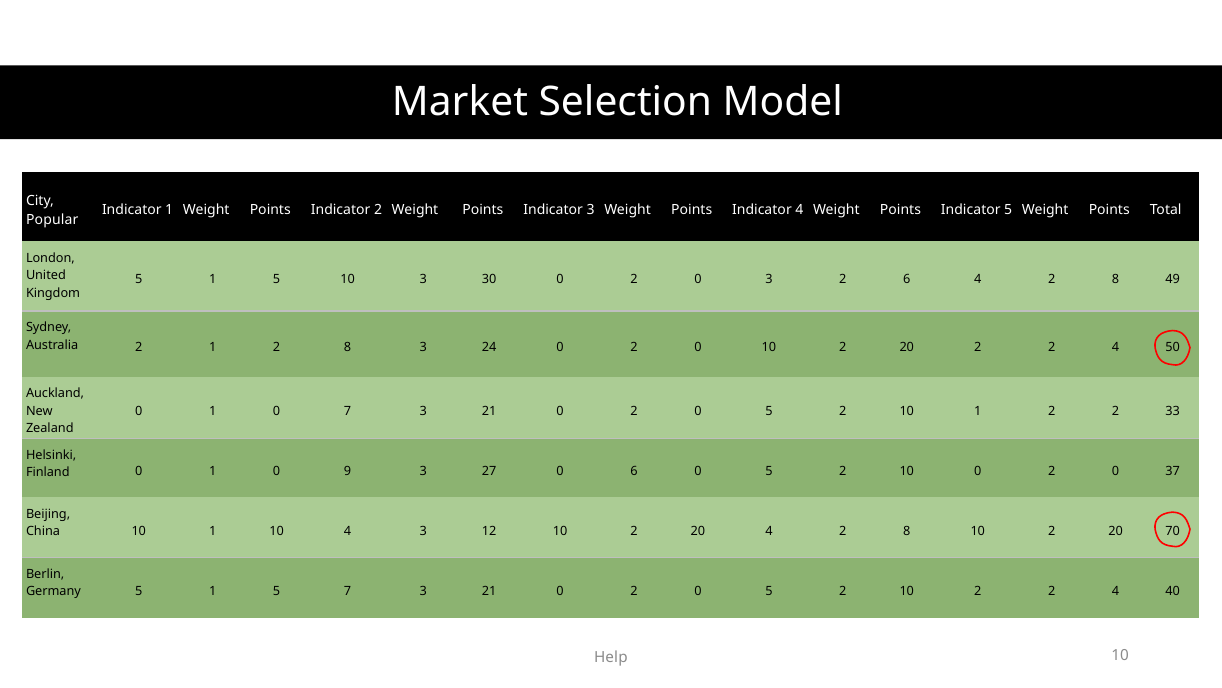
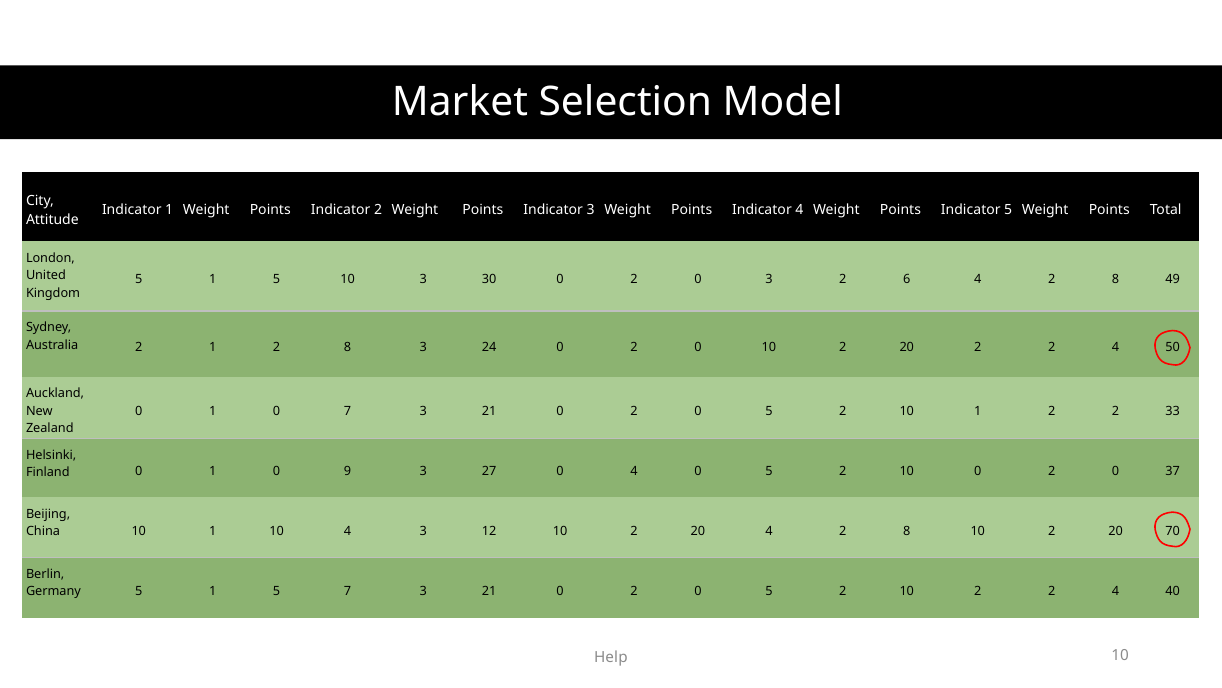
Popular: Popular -> Attitude (52, 220)
0 6: 6 -> 4 (634, 471)
